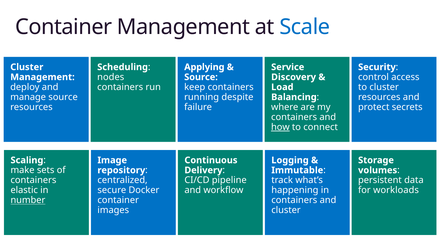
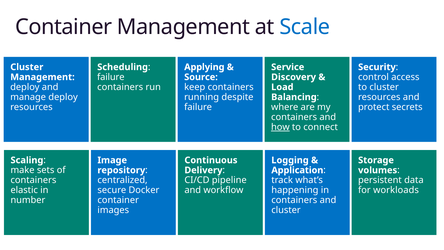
nodes: nodes -> failure (111, 77)
manage source: source -> deploy (63, 97)
Immutable: Immutable -> Application (297, 170)
number underline: present -> none (28, 200)
